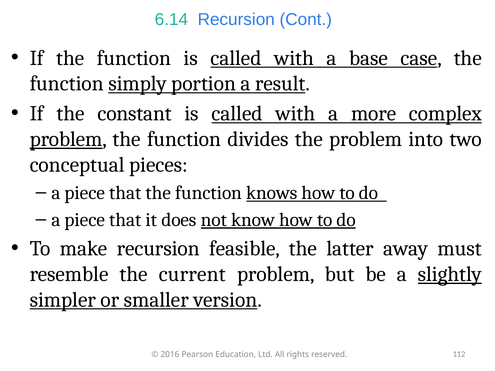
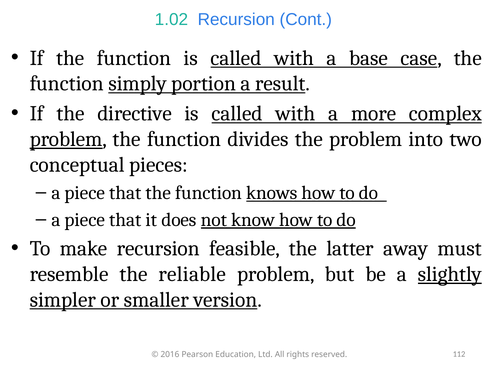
6.14: 6.14 -> 1.02 (171, 20)
constant: constant -> directive (135, 114)
current: current -> reliable (192, 274)
